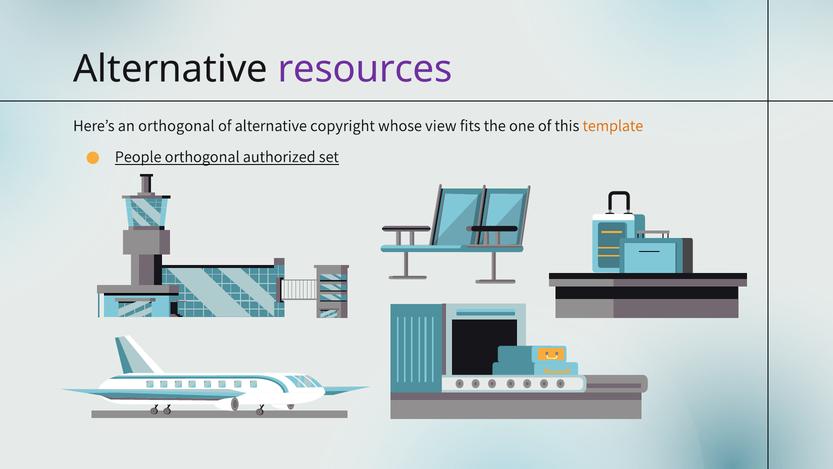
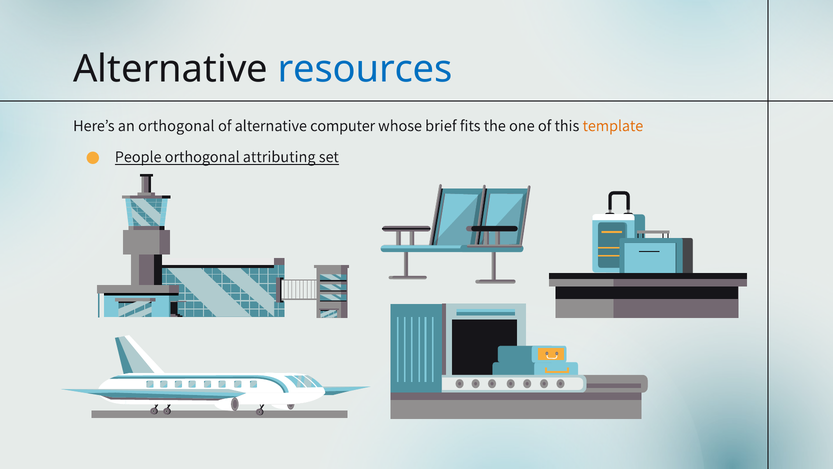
resources colour: purple -> blue (365, 69)
copyright: copyright -> computer (343, 126)
view: view -> brief (441, 126)
authorized: authorized -> attributing (279, 157)
